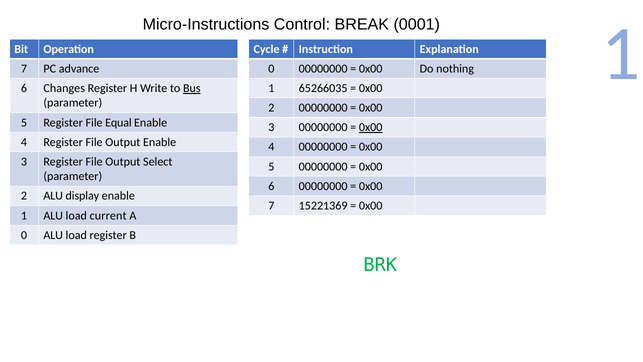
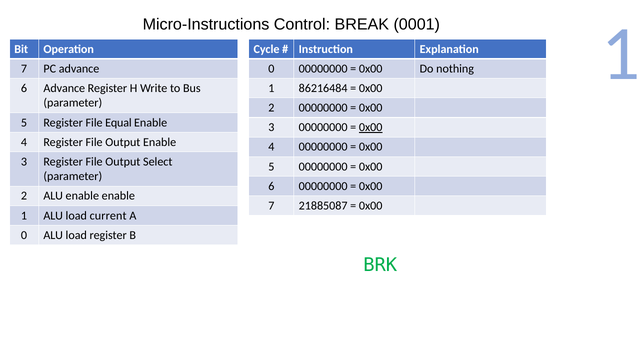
6 Changes: Changes -> Advance (64, 88)
Bus underline: present -> none (192, 88)
65266035: 65266035 -> 86216484 (323, 88)
ALU display: display -> enable (82, 196)
15221369: 15221369 -> 21885087 (323, 206)
